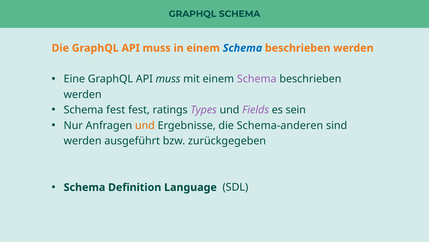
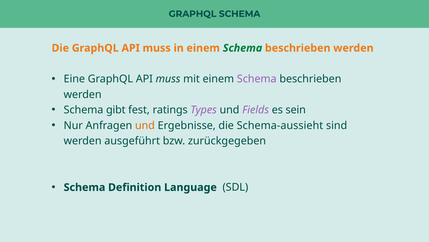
Schema colour: blue -> green (243, 48)
Schema fest: fest -> gibt (116, 110)
Schema-anderen: Schema-anderen -> Schema-aussieht (280, 125)
